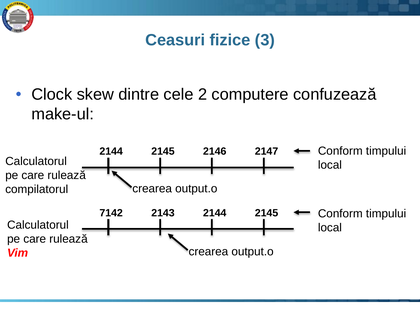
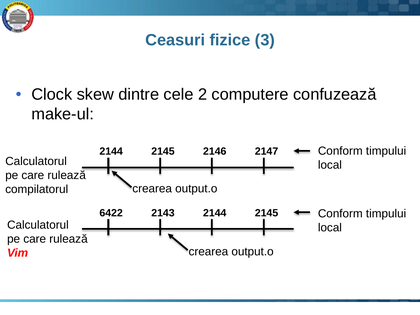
7142: 7142 -> 6422 (111, 213)
